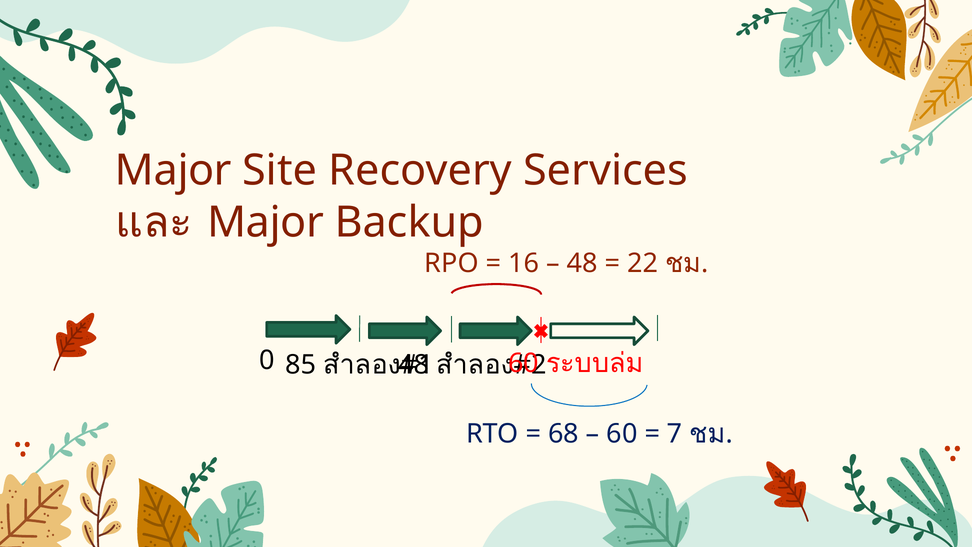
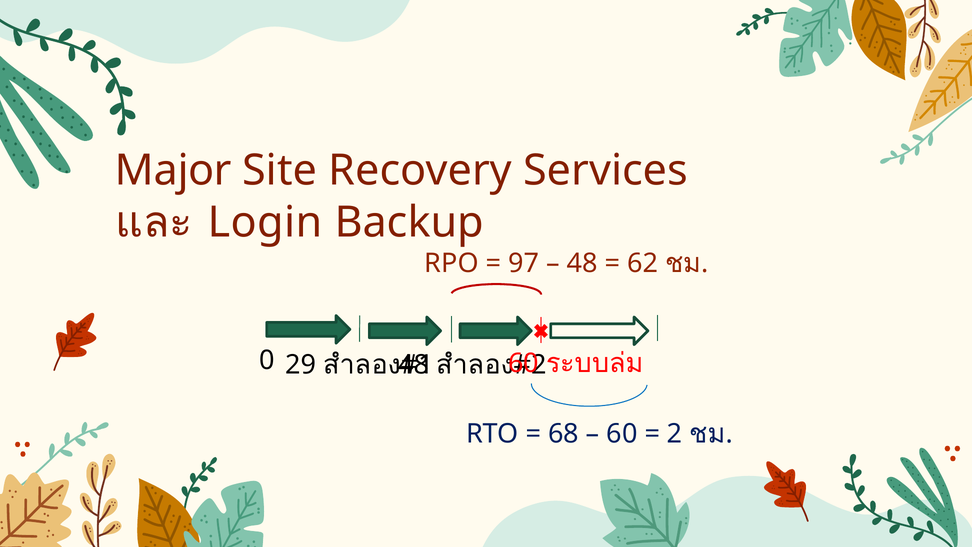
Major: Major -> Login (265, 222)
16: 16 -> 97 (524, 263)
22: 22 -> 62 (643, 263)
85: 85 -> 29 (301, 365)
7: 7 -> 2 (675, 434)
